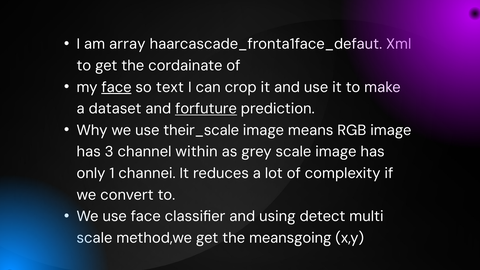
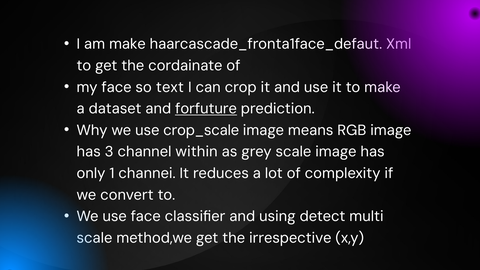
am array: array -> make (127, 44)
face underline: present -> none (117, 87)
their_scale: their_scale -> crop_scale (201, 130)
meansgoing: meansgoing -> irrespective (290, 238)
